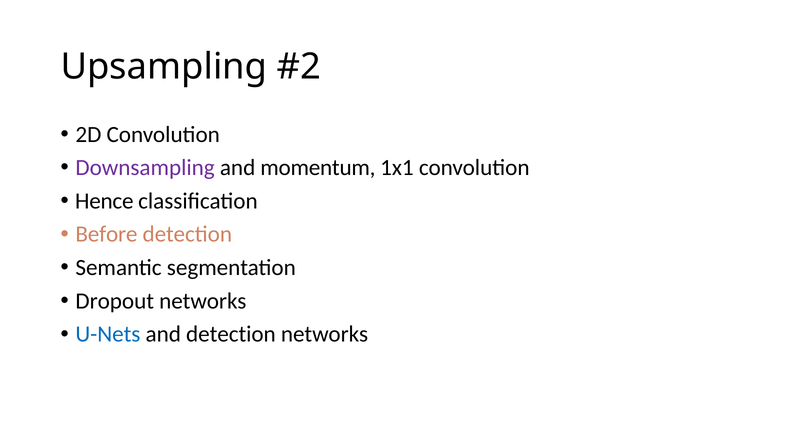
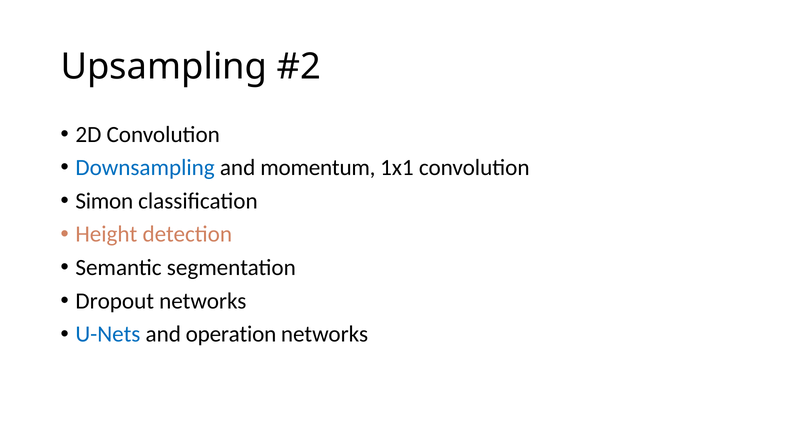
Downsampling colour: purple -> blue (145, 168)
Hence: Hence -> Simon (104, 201)
Before: Before -> Height (106, 234)
and detection: detection -> operation (231, 334)
